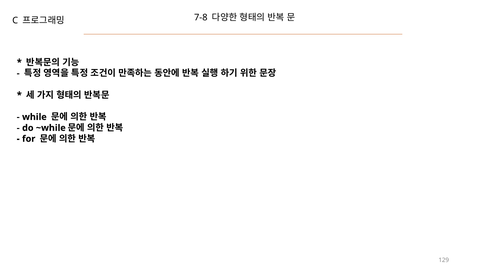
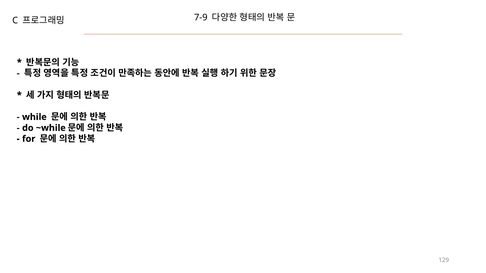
7-8: 7-8 -> 7-9 (201, 18)
